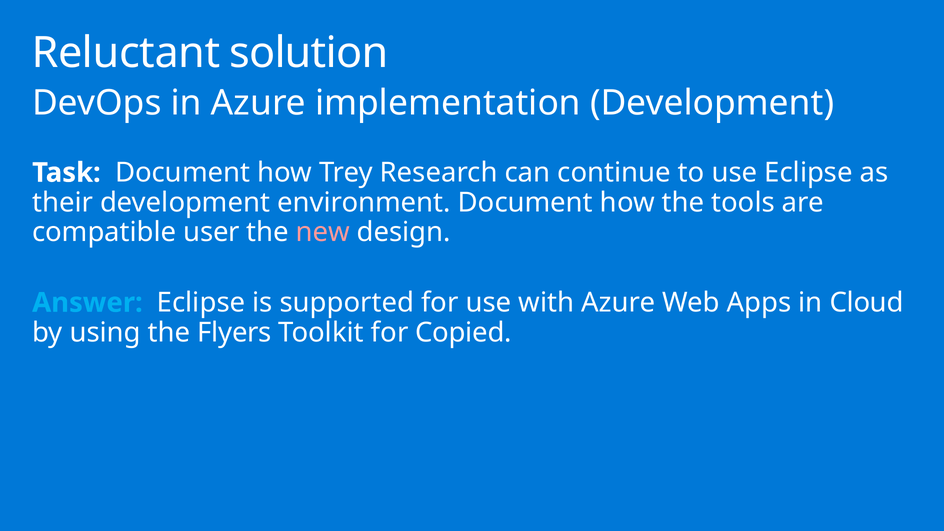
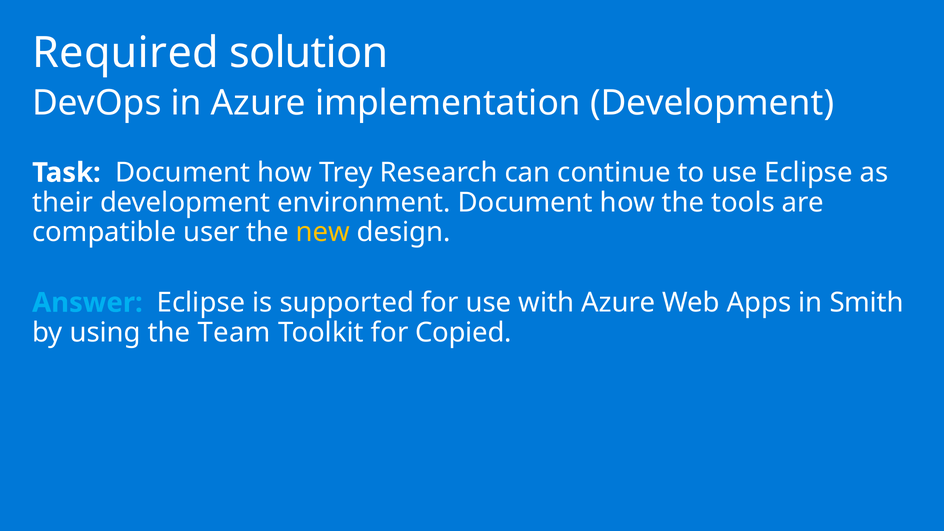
Reluctant: Reluctant -> Required (126, 53)
new colour: pink -> yellow (323, 232)
Cloud: Cloud -> Smith (867, 303)
Flyers: Flyers -> Team (234, 332)
